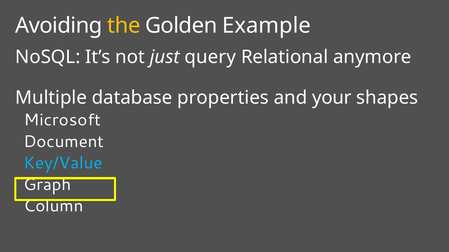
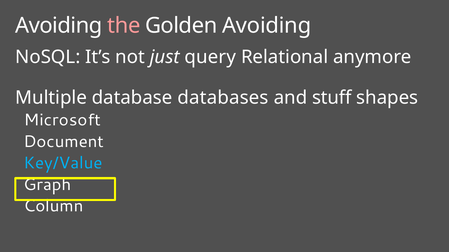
the colour: yellow -> pink (124, 26)
Golden Example: Example -> Avoiding (267, 26)
properties: properties -> databases (223, 98)
your: your -> stuff (332, 98)
